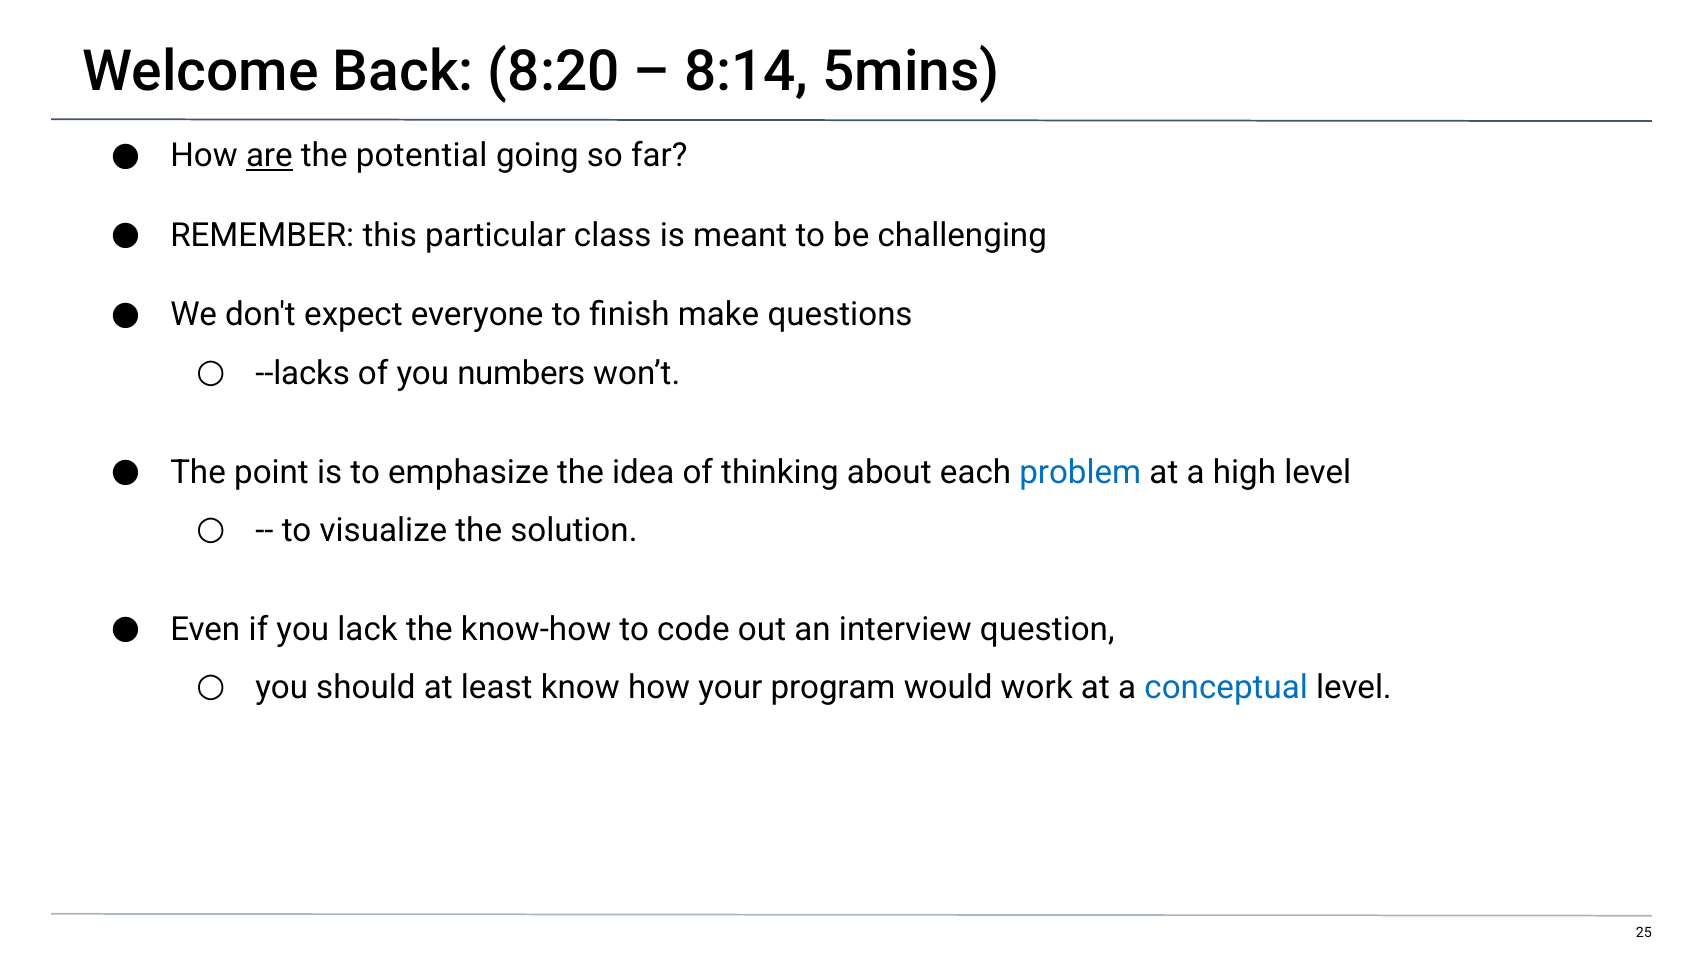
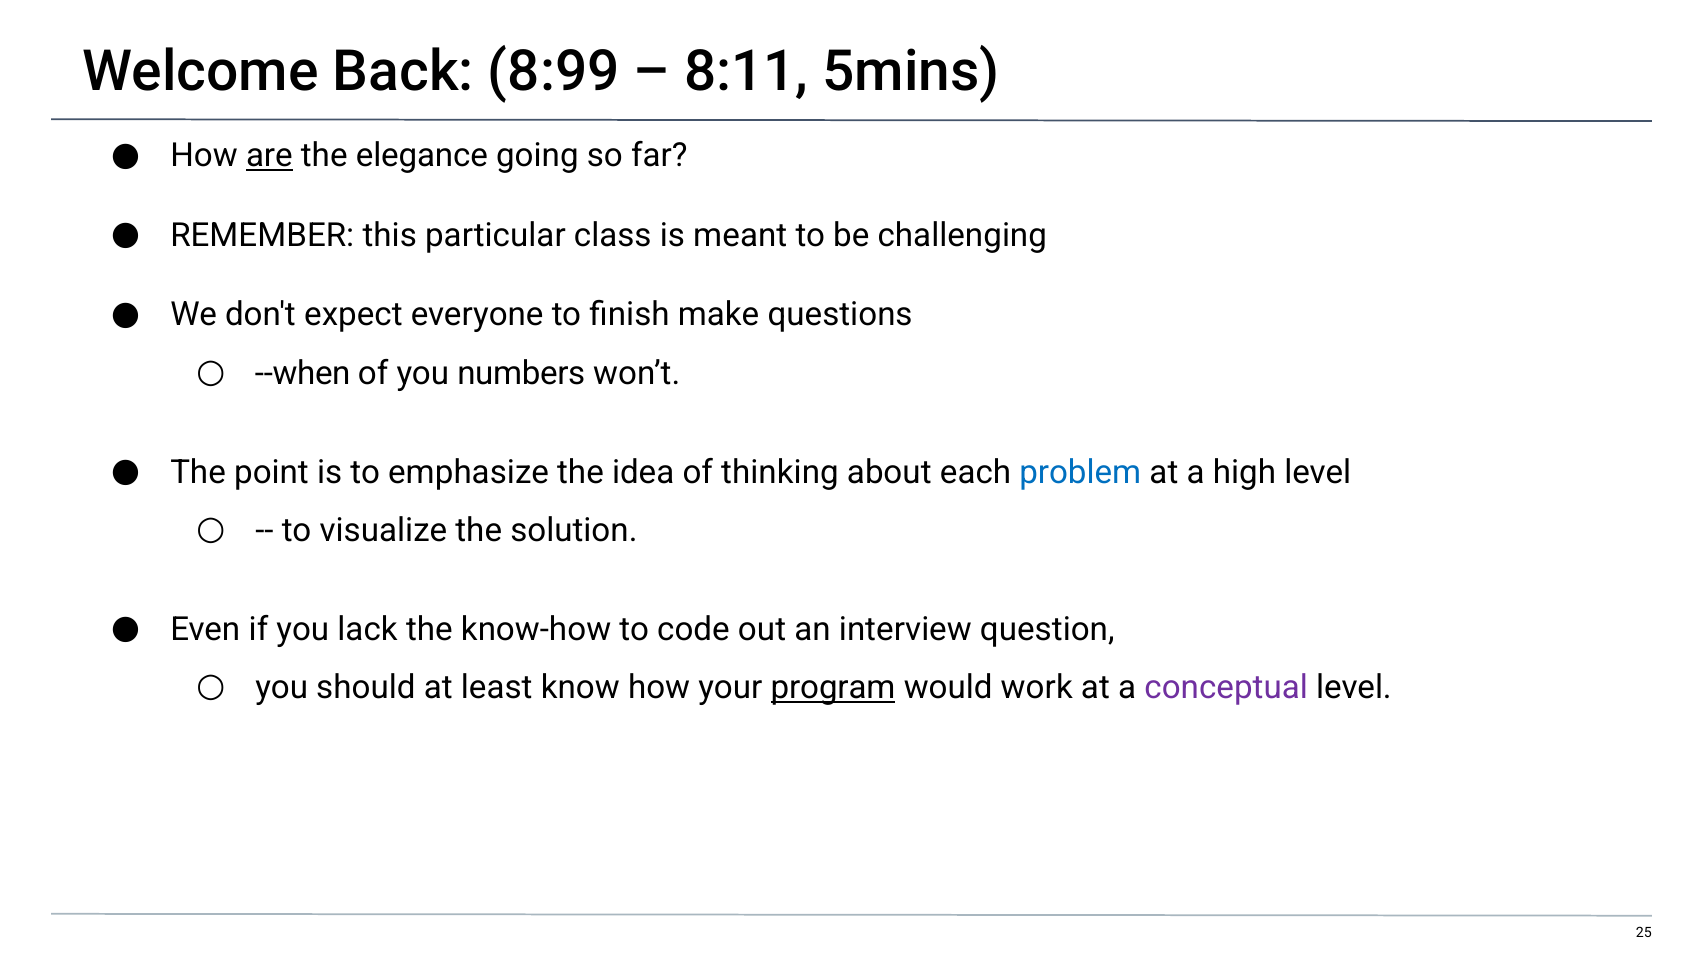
8:20: 8:20 -> 8:99 (554, 72)
8:14: 8:14 -> 8:11 (746, 72)
potential: potential -> elegance (422, 156)
--lacks: --lacks -> --when (303, 374)
program underline: none -> present (833, 688)
conceptual colour: blue -> purple (1226, 688)
